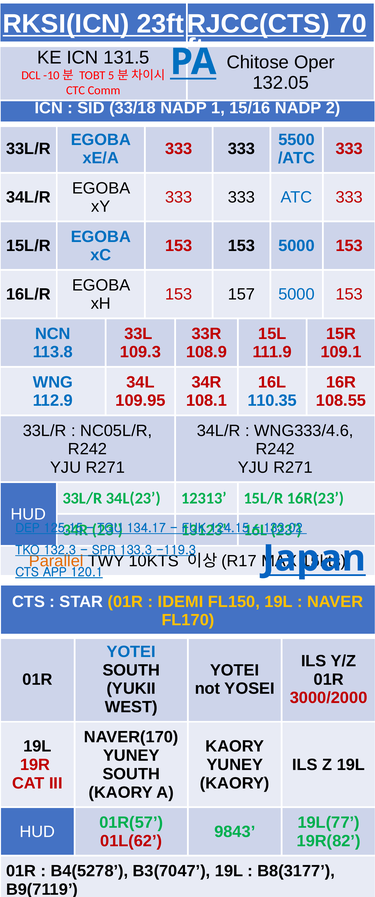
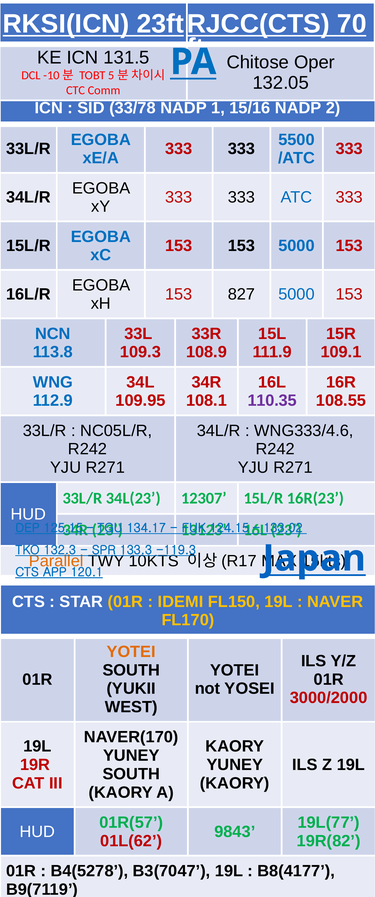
33/18: 33/18 -> 33/78 (132, 108)
157: 157 -> 827 (241, 294)
110.35 colour: blue -> purple (272, 401)
12313: 12313 -> 12307 (204, 498)
YOTEI colour: blue -> orange (131, 652)
B8(3177: B8(3177 -> B8(4177 (296, 871)
